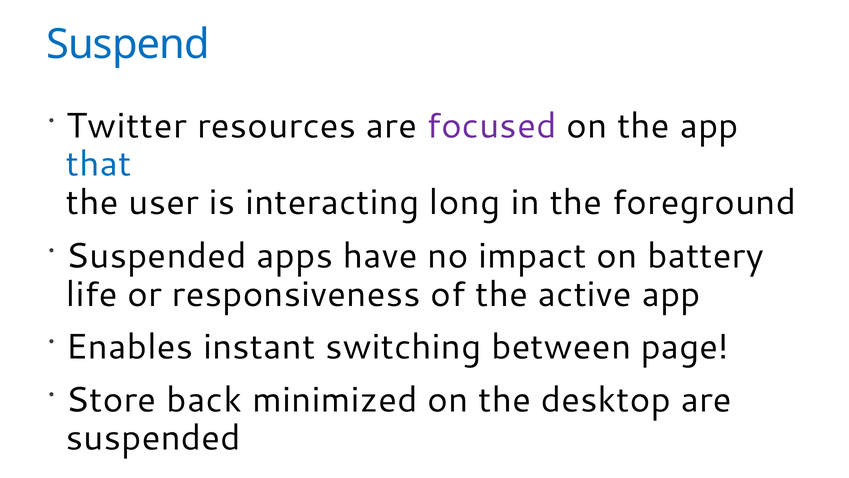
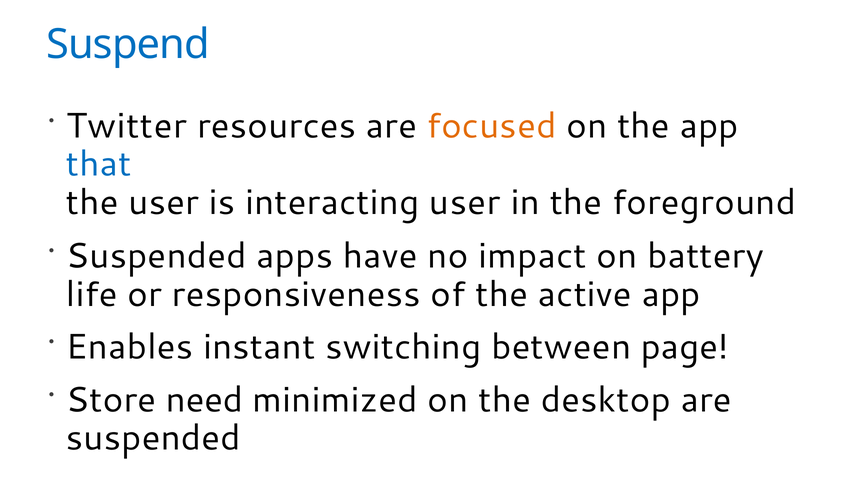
focused colour: purple -> orange (492, 126)
interacting long: long -> user (465, 202)
back: back -> need (205, 400)
